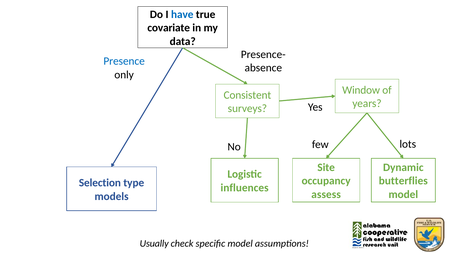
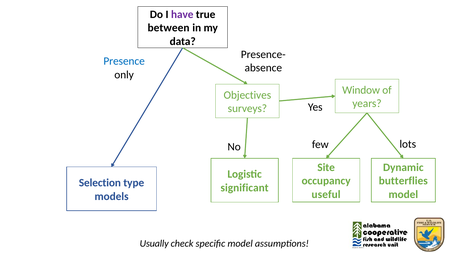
have colour: blue -> purple (182, 14)
covariate: covariate -> between (169, 28)
Consistent: Consistent -> Objectives (247, 95)
influences: influences -> significant (245, 187)
assess: assess -> useful (326, 194)
